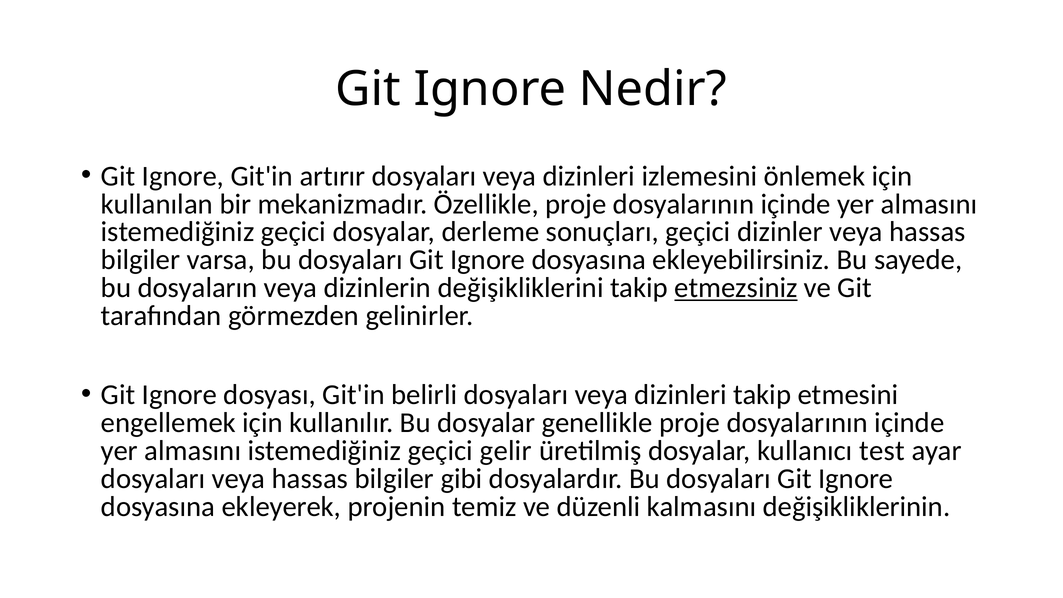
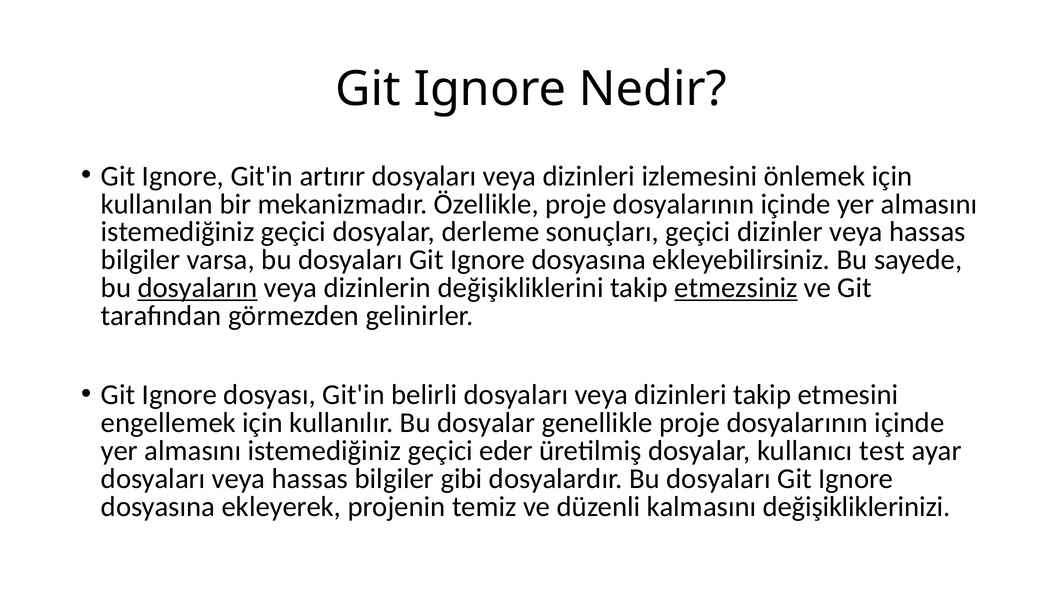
dosyaların underline: none -> present (198, 288)
gelir: gelir -> eder (506, 451)
değişikliklerinin: değişikliklerinin -> değişikliklerinizi (857, 507)
